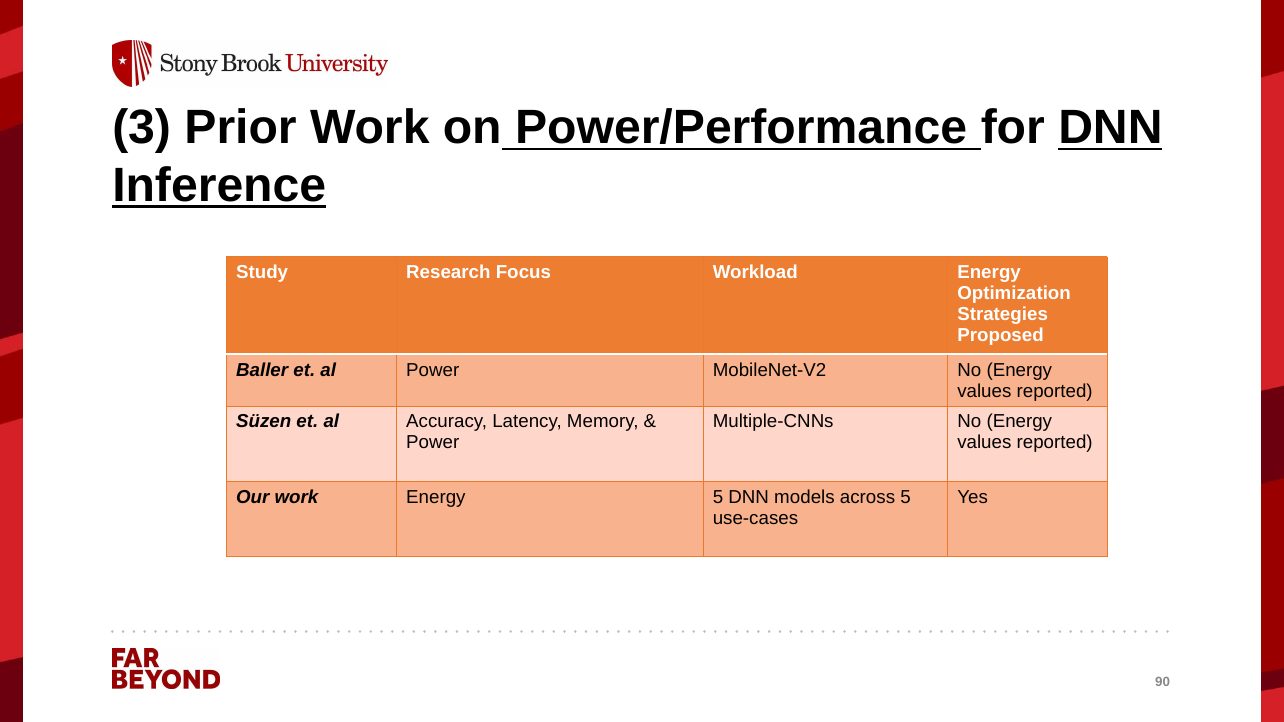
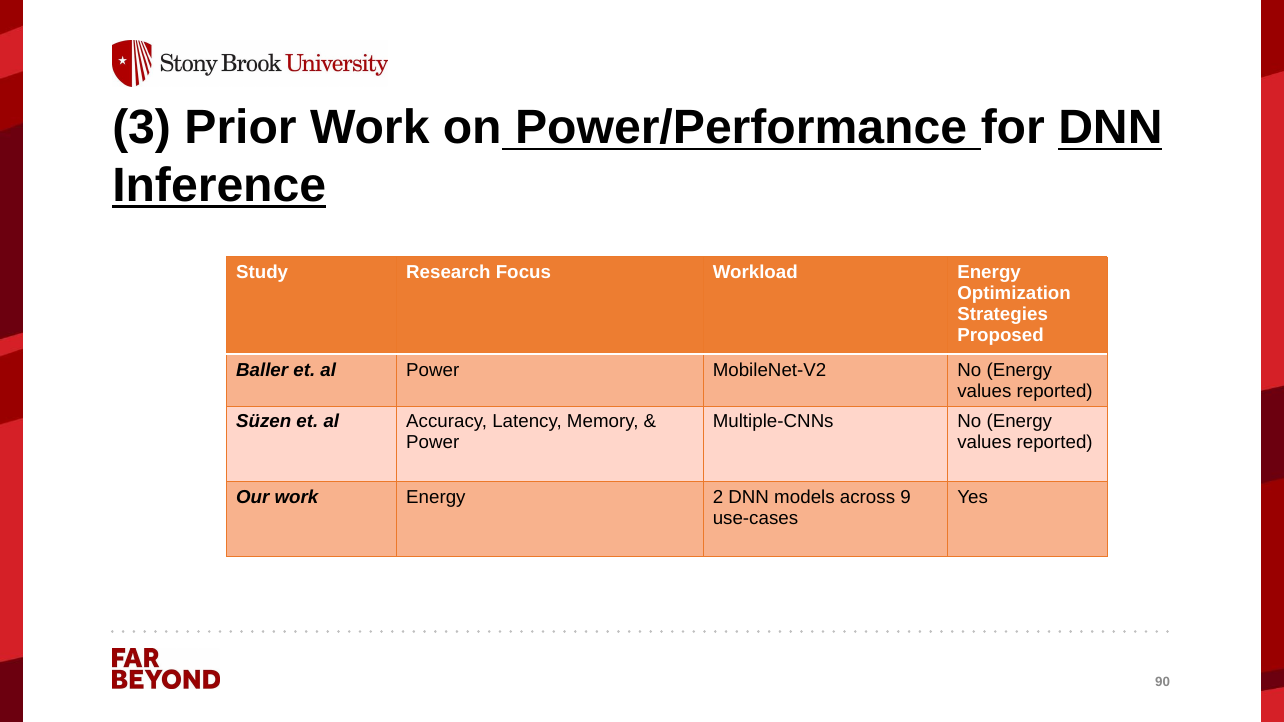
Energy 5: 5 -> 2 (718, 497)
across 5: 5 -> 9 (906, 497)
